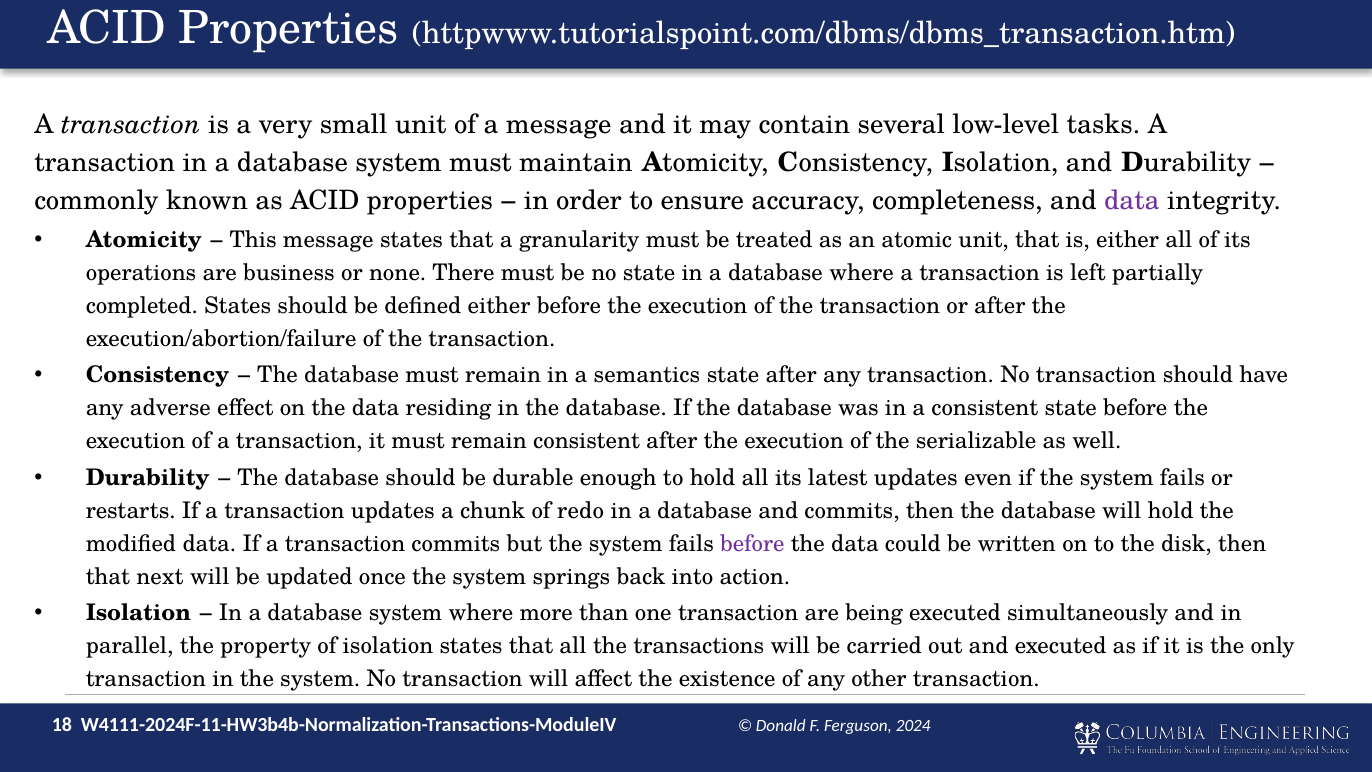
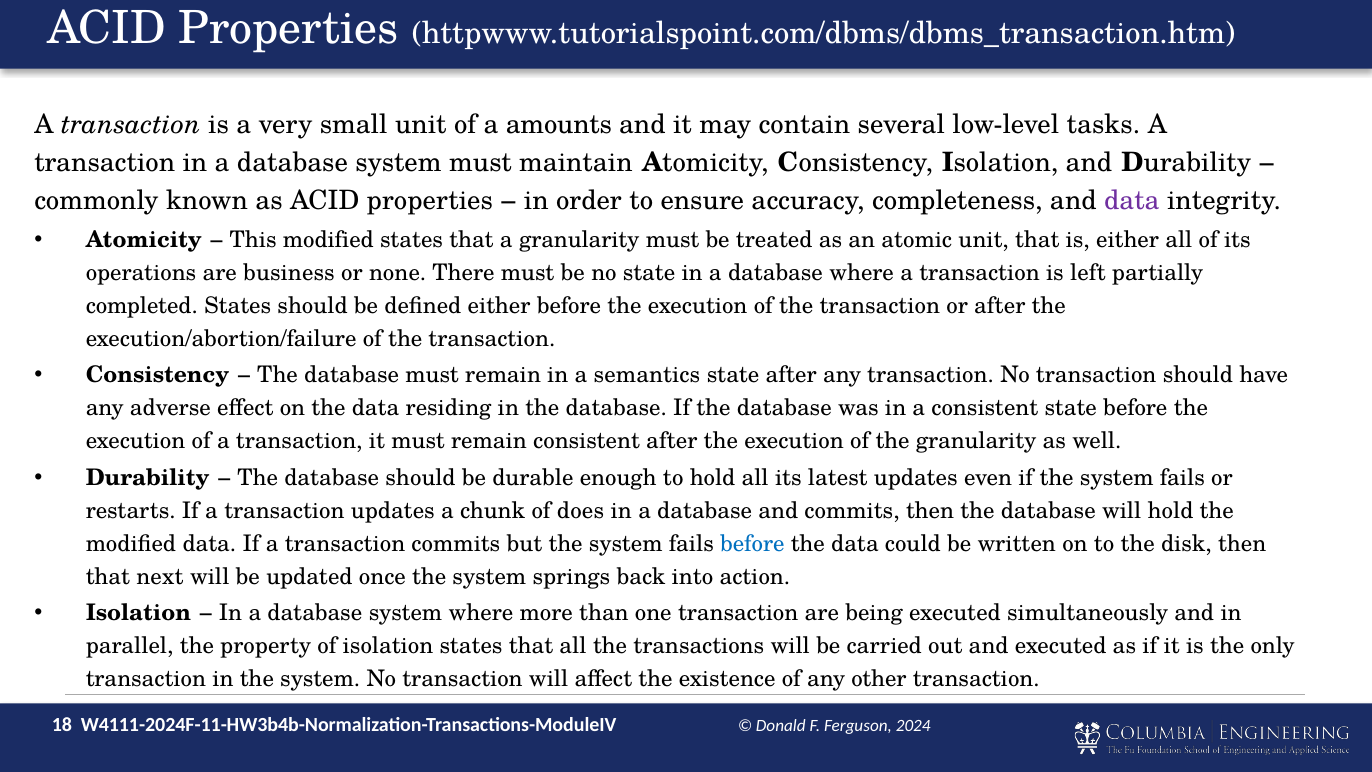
a message: message -> amounts (559, 124)
This message: message -> modified (328, 240)
the serializable: serializable -> granularity (976, 441)
redo: redo -> does (581, 511)
before colour: purple -> blue (752, 544)
